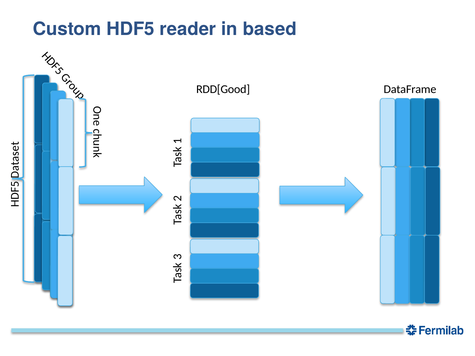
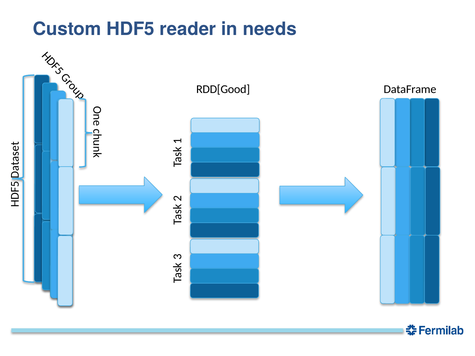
based: based -> needs (270, 29)
